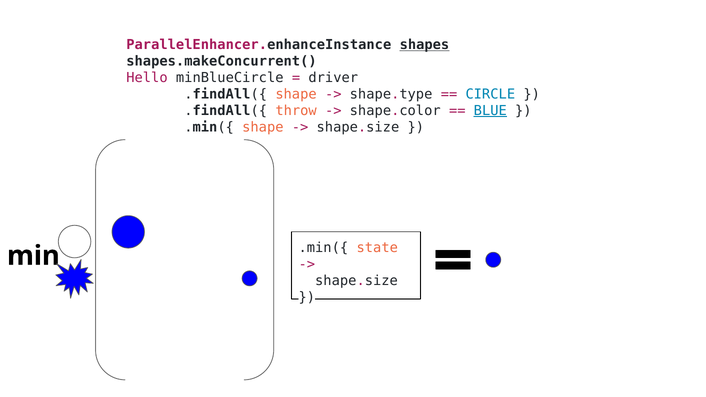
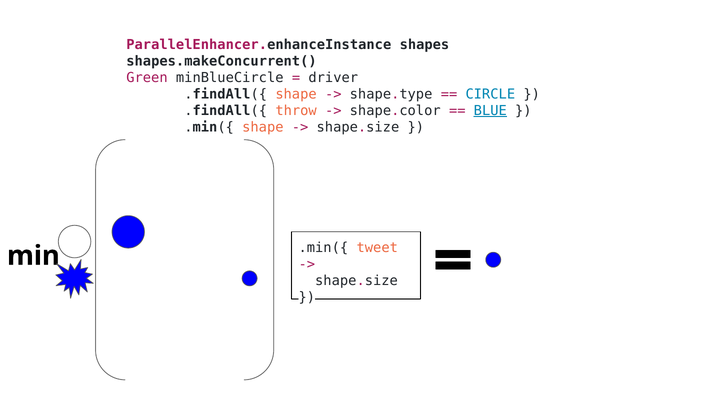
shapes underline: present -> none (424, 45)
Hello: Hello -> Green (147, 78)
state: state -> tweet (377, 248)
